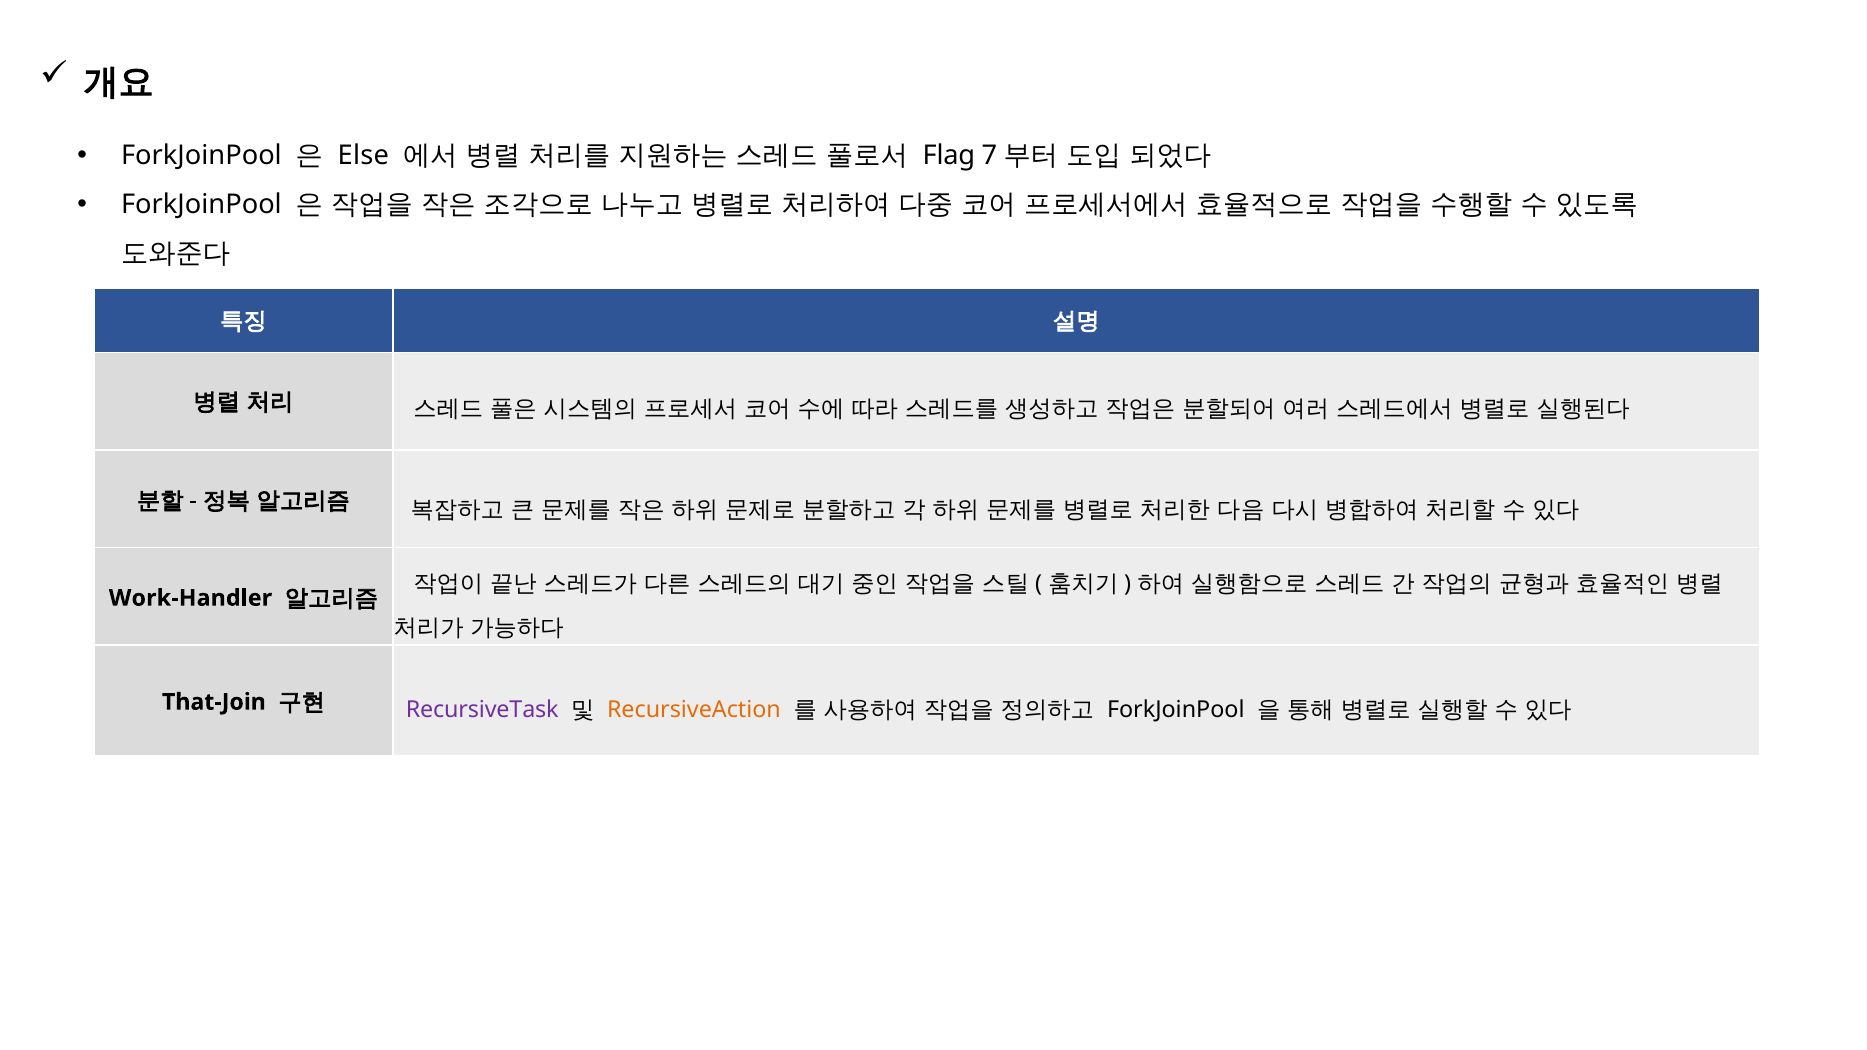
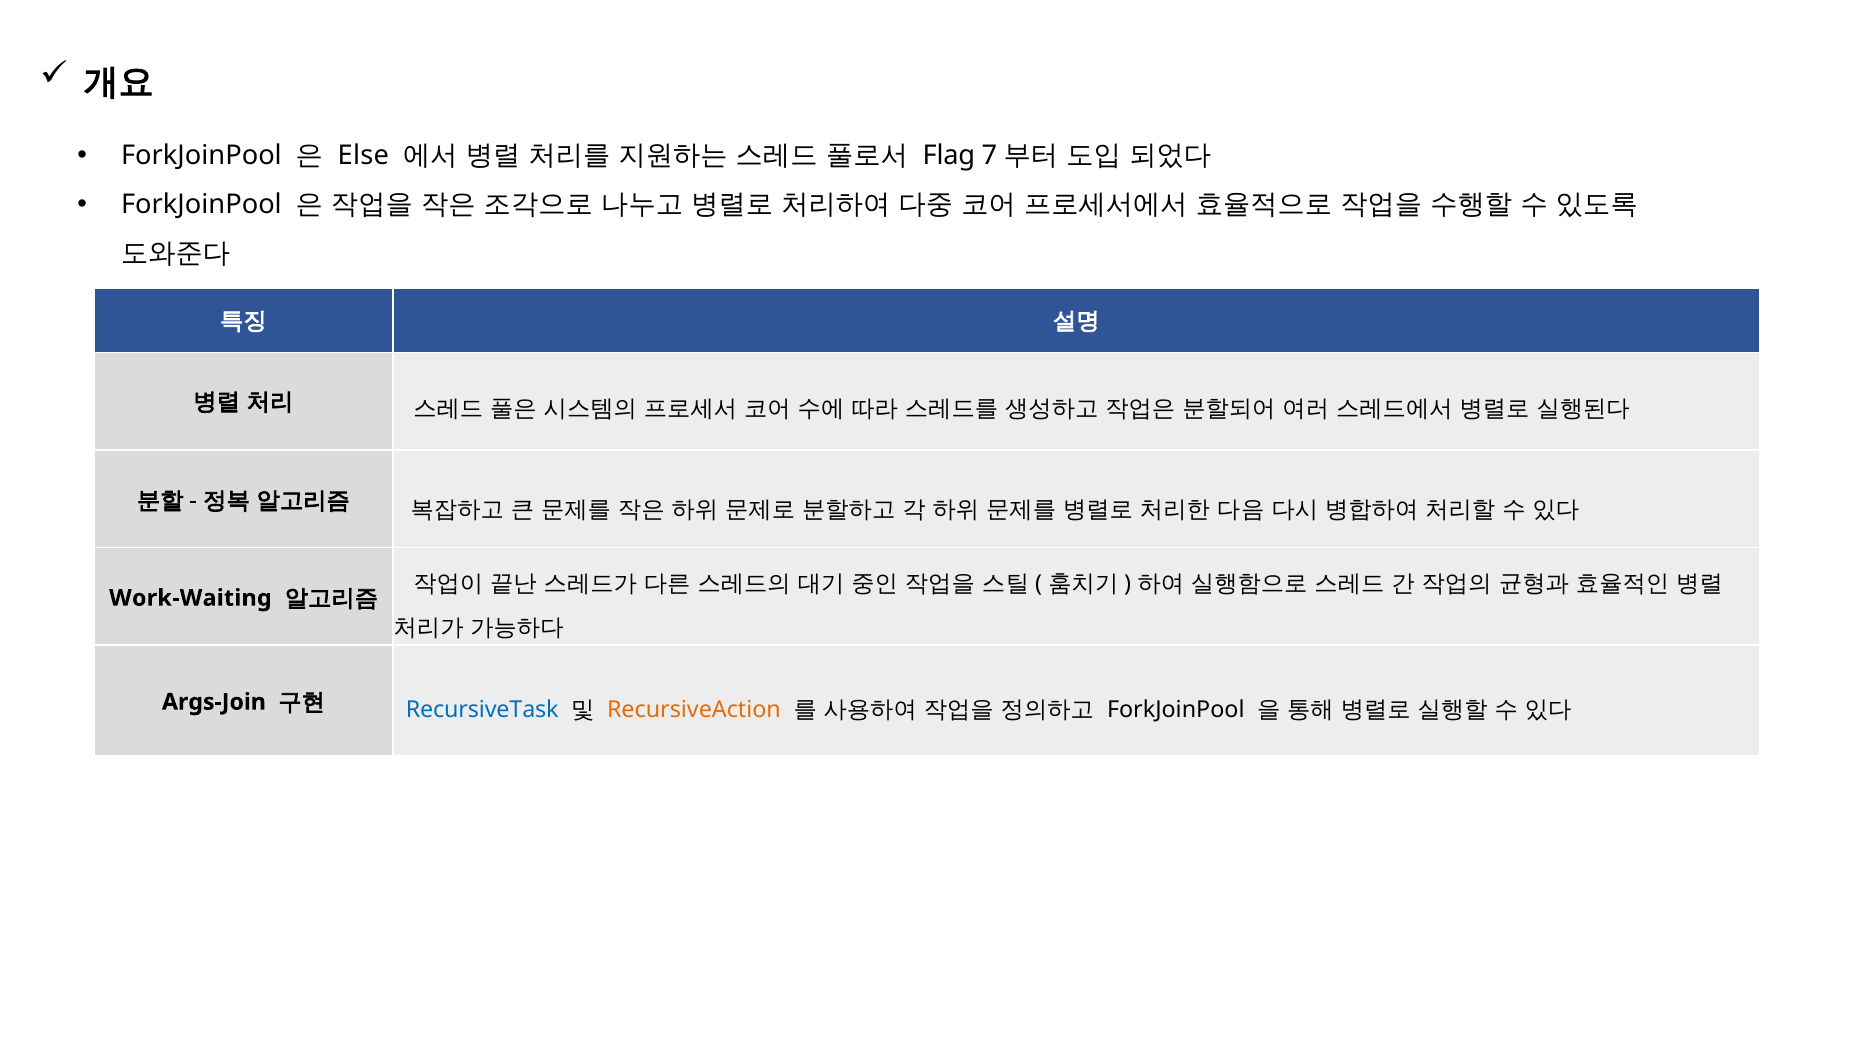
Work-Handler: Work-Handler -> Work-Waiting (190, 598)
That-Join: That-Join -> Args-Join (214, 702)
RecursiveTask colour: purple -> blue (482, 710)
